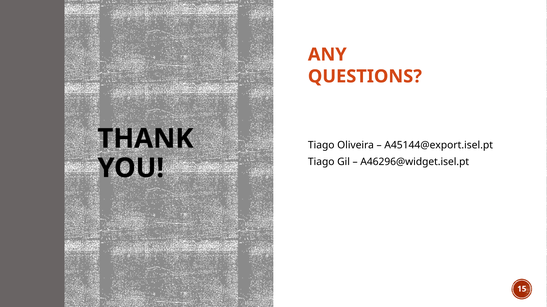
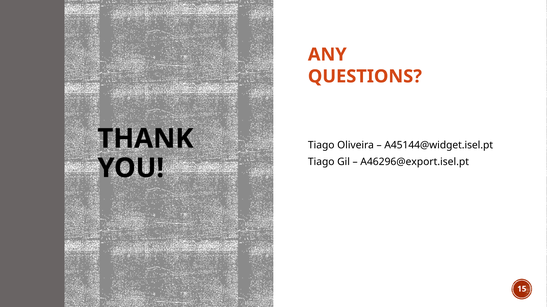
A45144@export.isel.pt: A45144@export.isel.pt -> A45144@widget.isel.pt (439, 145)
A46296@widget.isel.pt: A46296@widget.isel.pt -> A46296@export.isel.pt (415, 162)
